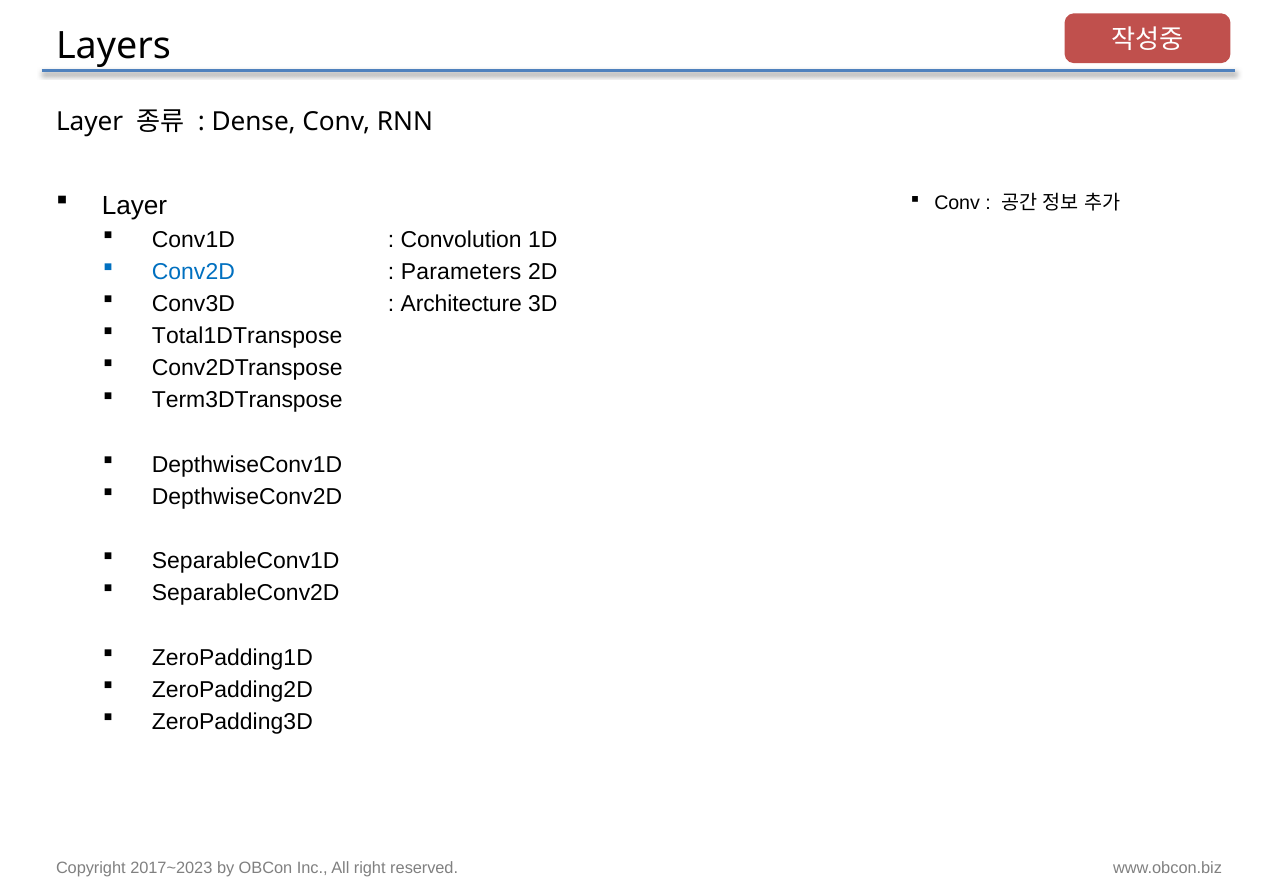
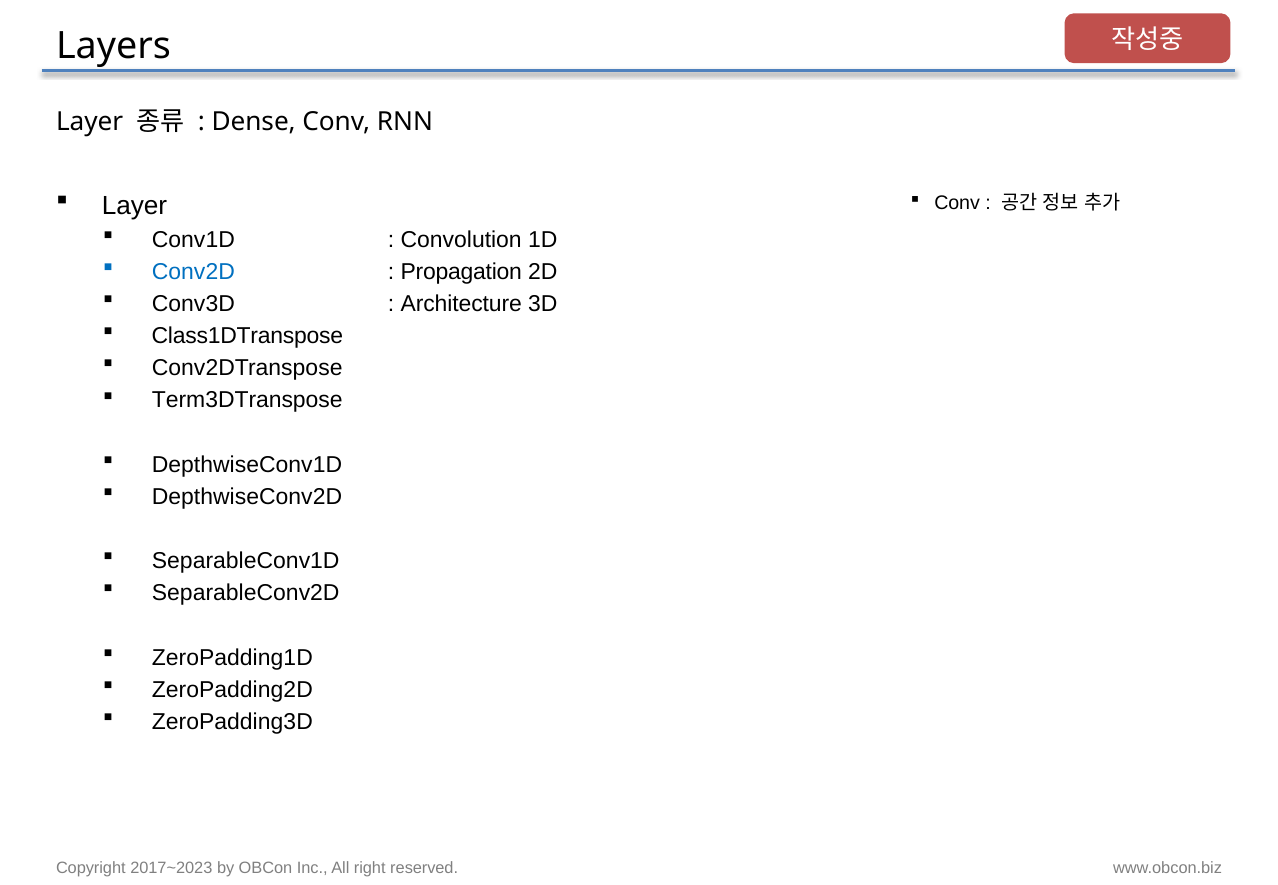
Parameters: Parameters -> Propagation (461, 272)
Total1DTranspose: Total1DTranspose -> Class1DTranspose (247, 336)
